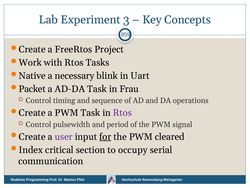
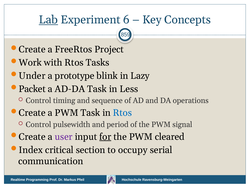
Lab underline: none -> present (48, 20)
3: 3 -> 6 (126, 20)
Native: Native -> Under (32, 76)
necessary: necessary -> prototype (75, 76)
Uart: Uart -> Lazy (140, 76)
Frau: Frau -> Less (129, 89)
Rtos colour: purple -> blue (122, 113)
